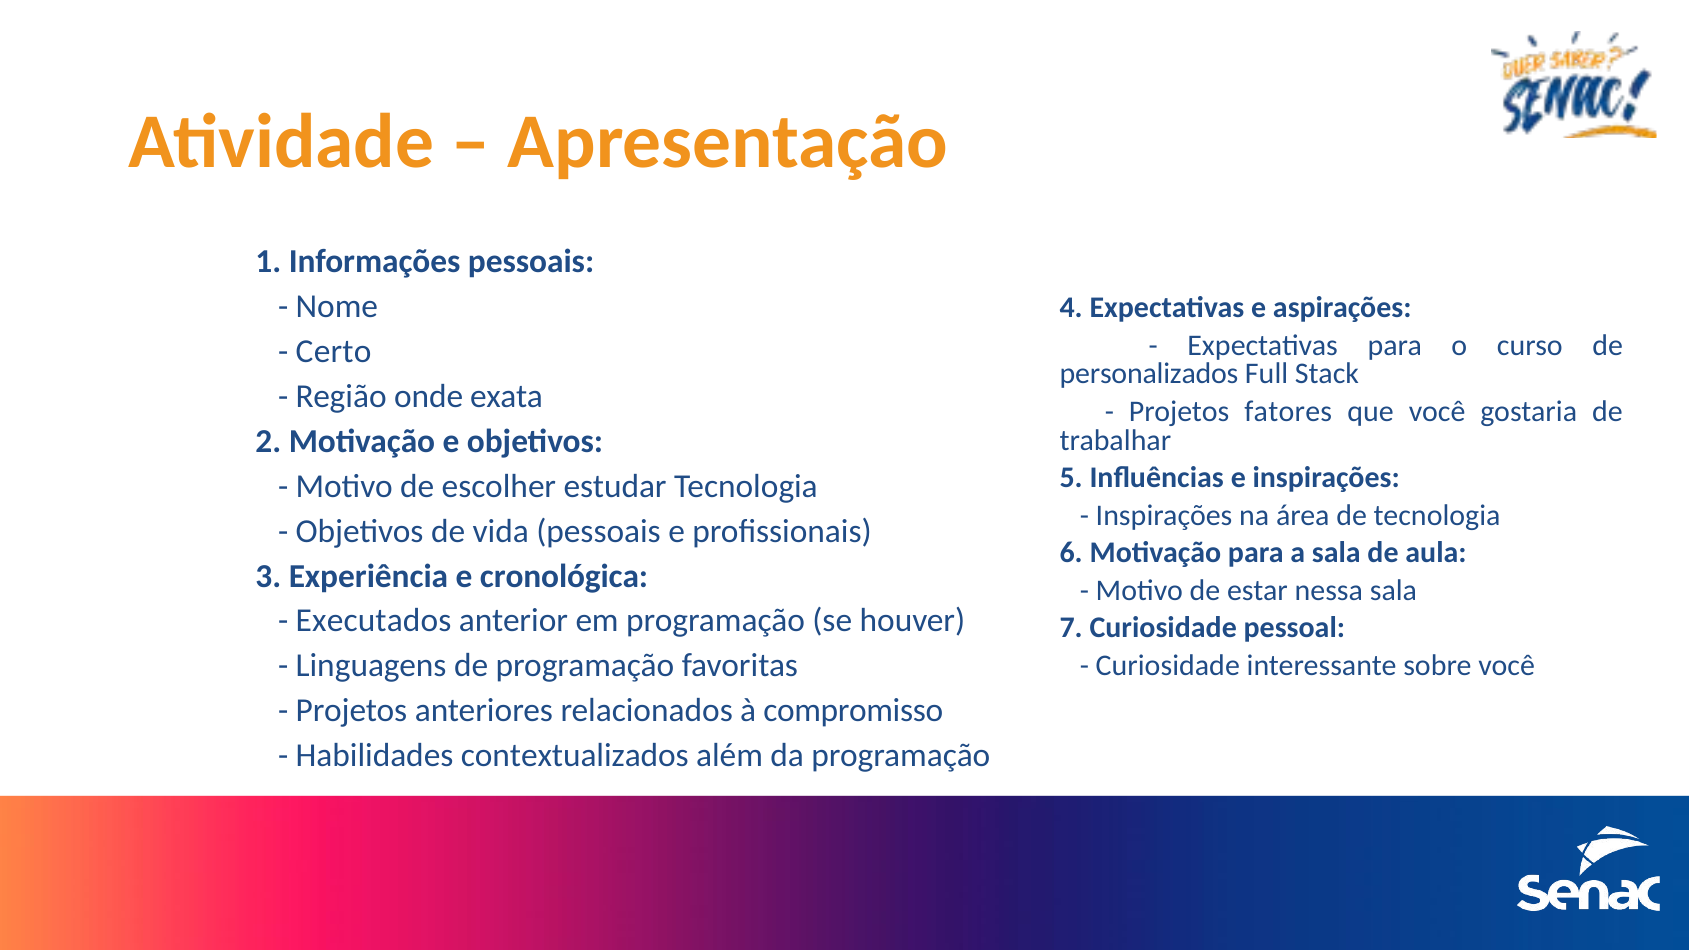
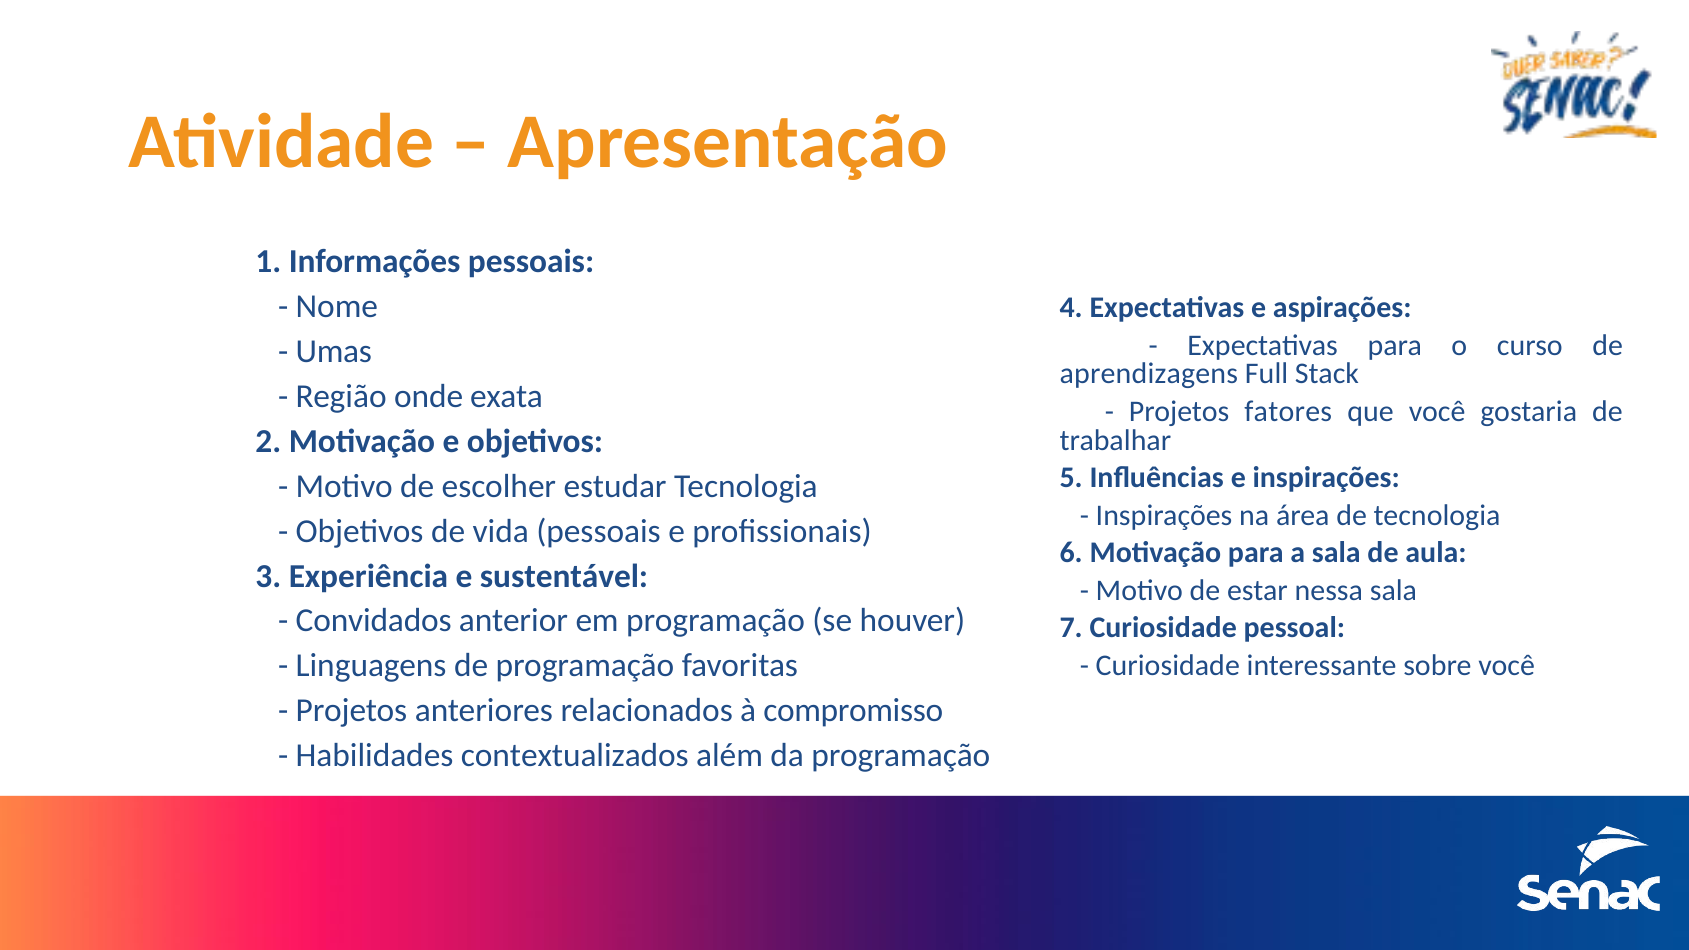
Certo: Certo -> Umas (334, 352)
personalizados: personalizados -> aprendizagens (1149, 374)
cronológica: cronológica -> sustentável (564, 576)
Executados: Executados -> Convidados (374, 621)
